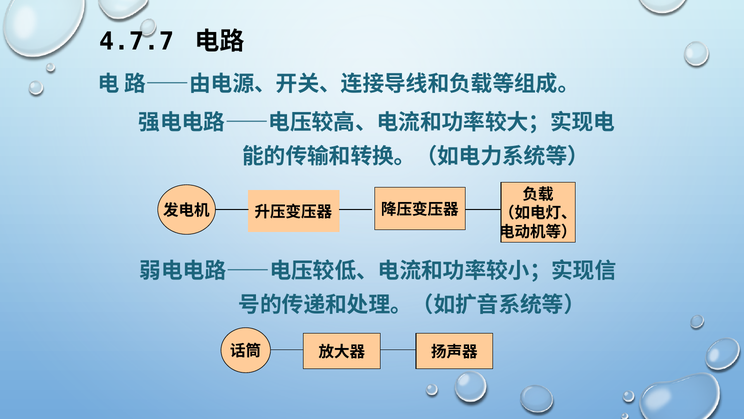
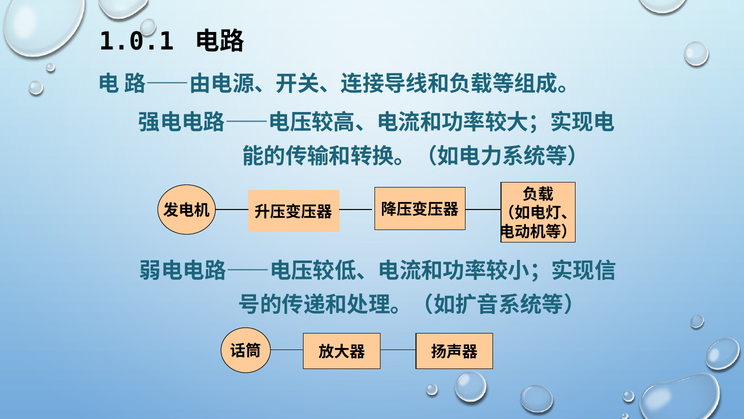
4.7.7: 4.7.7 -> 1.0.1 (137, 41)
